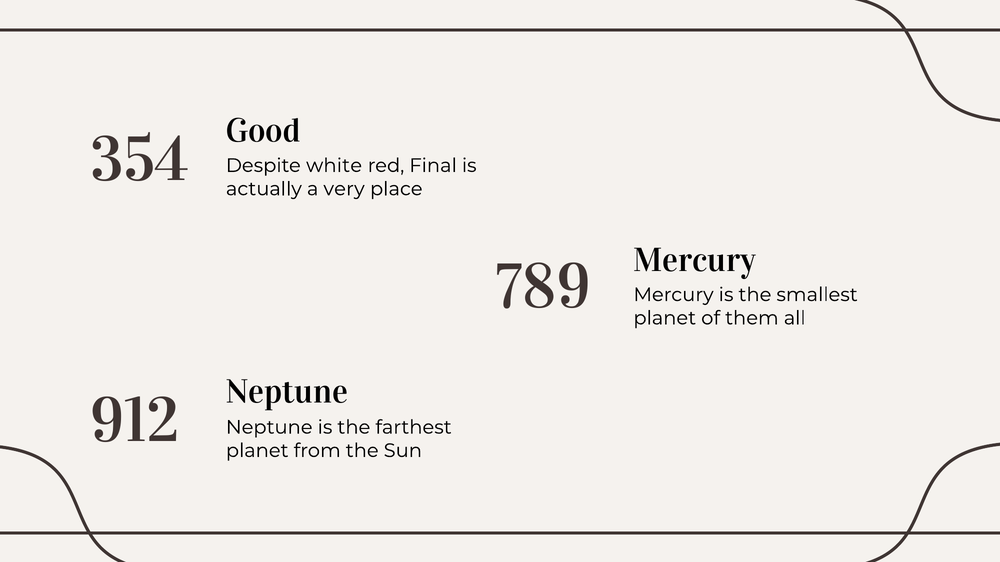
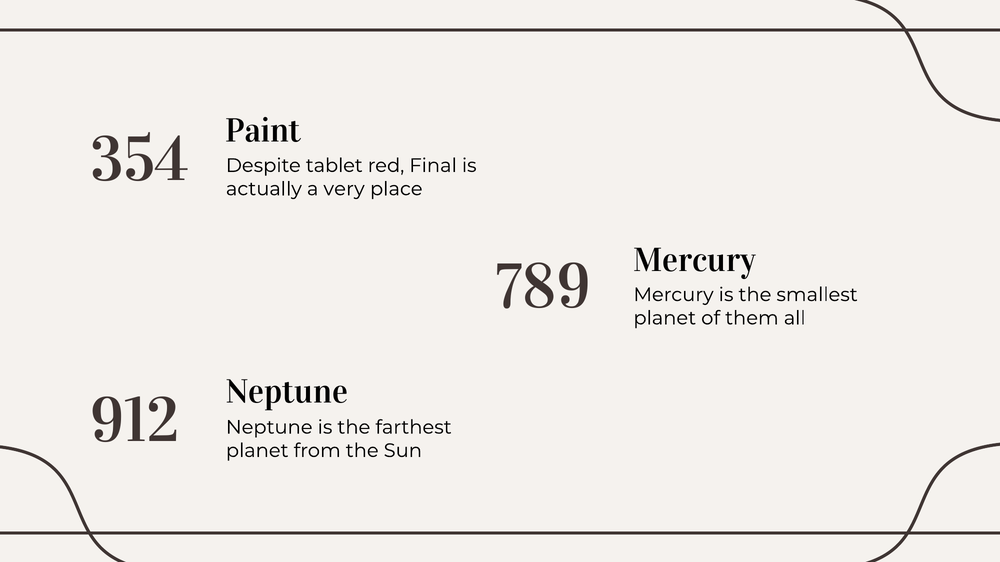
Good: Good -> Paint (263, 131)
white: white -> tablet (334, 166)
